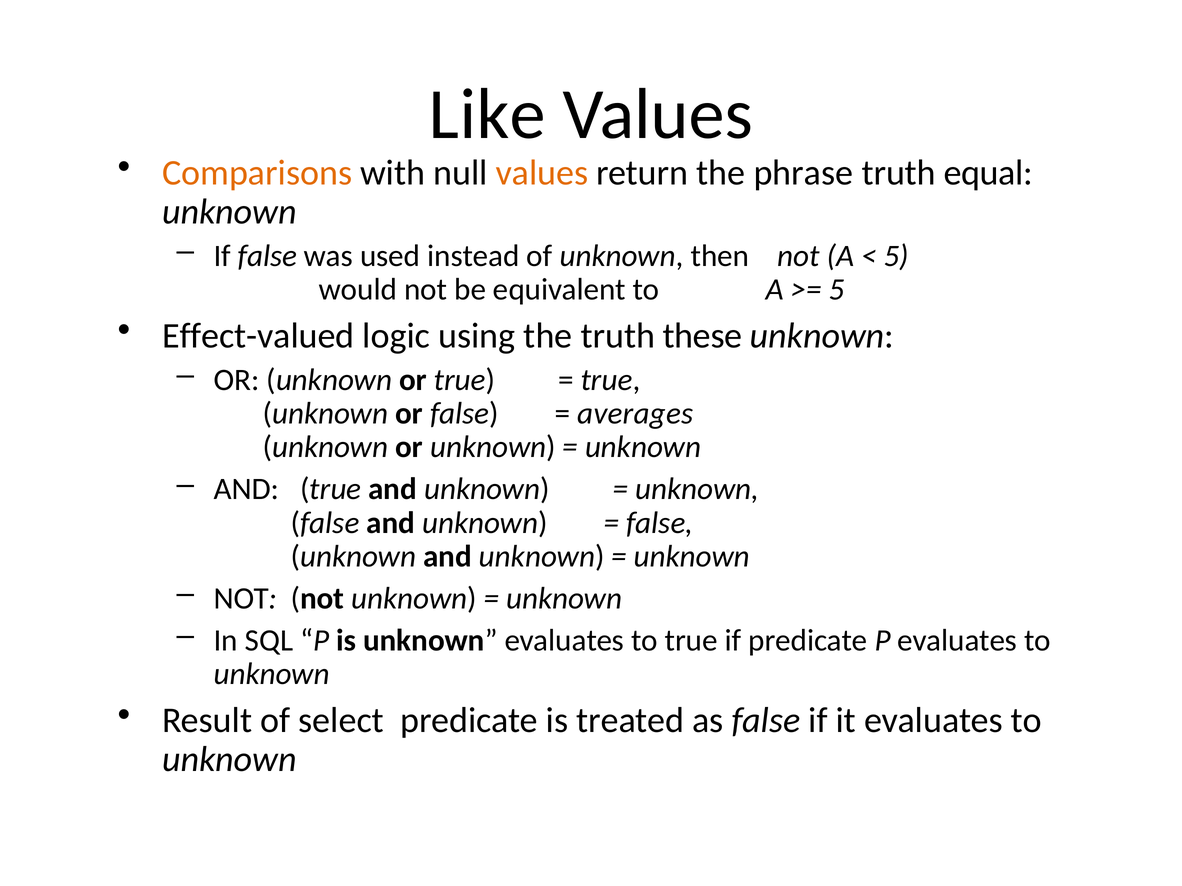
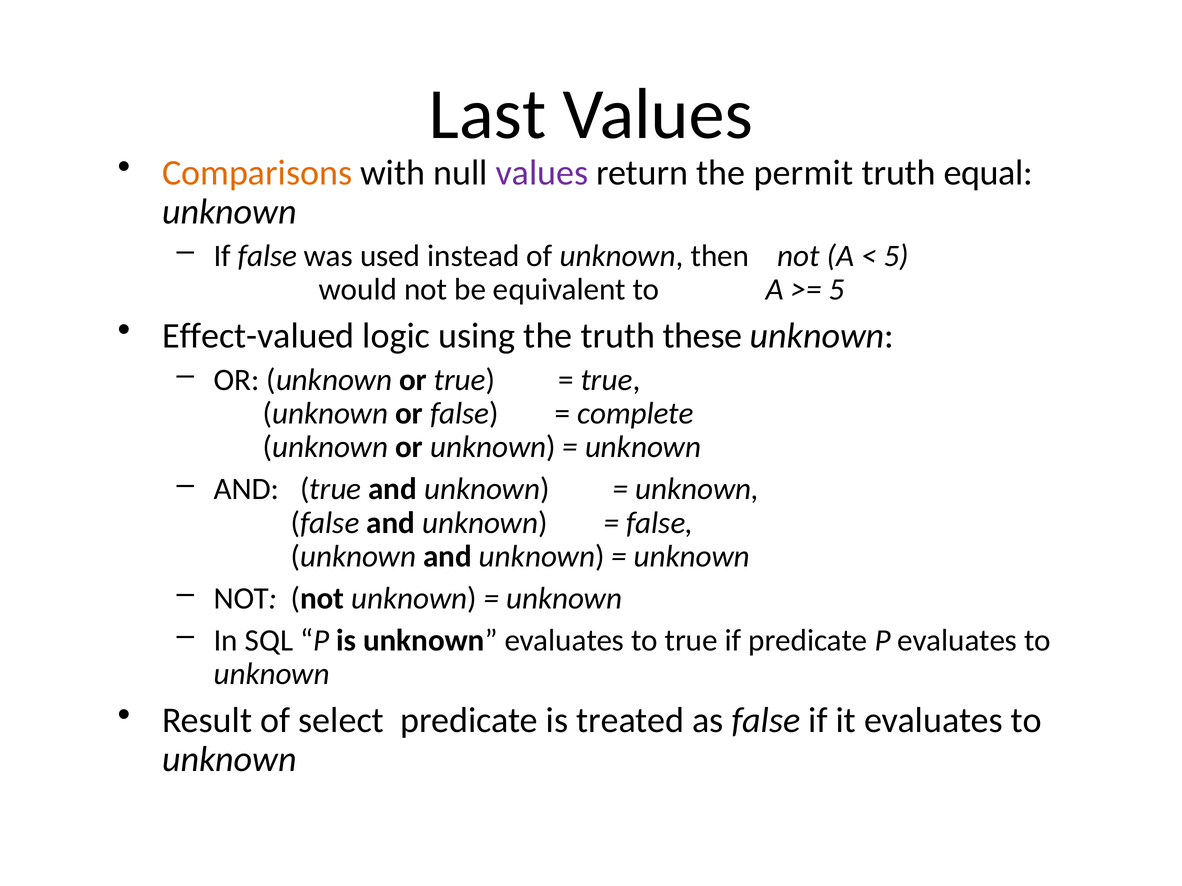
Like: Like -> Last (488, 114)
values colour: orange -> purple (542, 173)
phrase: phrase -> permit (803, 173)
averages: averages -> complete (635, 414)
